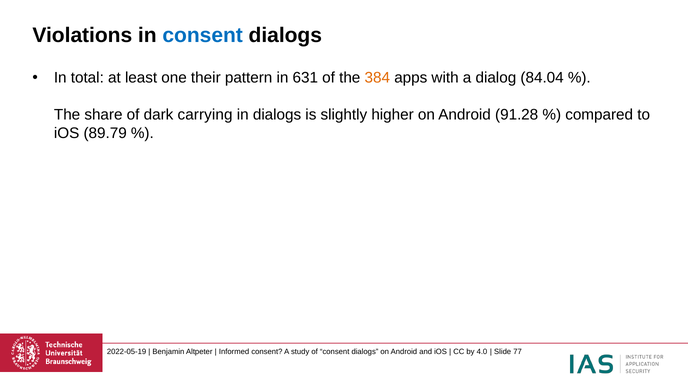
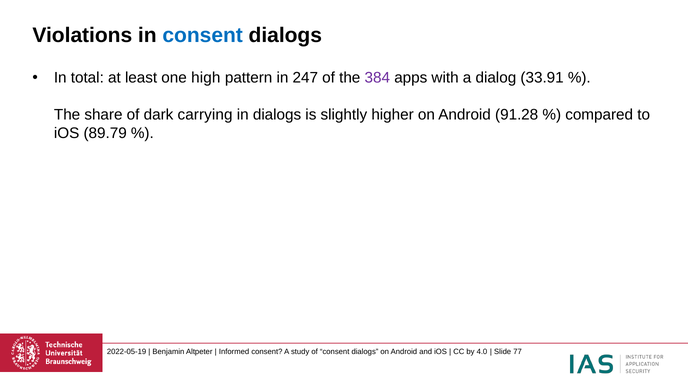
their: their -> high (206, 78)
631: 631 -> 247 (305, 78)
384 colour: orange -> purple (377, 78)
84.04: 84.04 -> 33.91 (542, 78)
